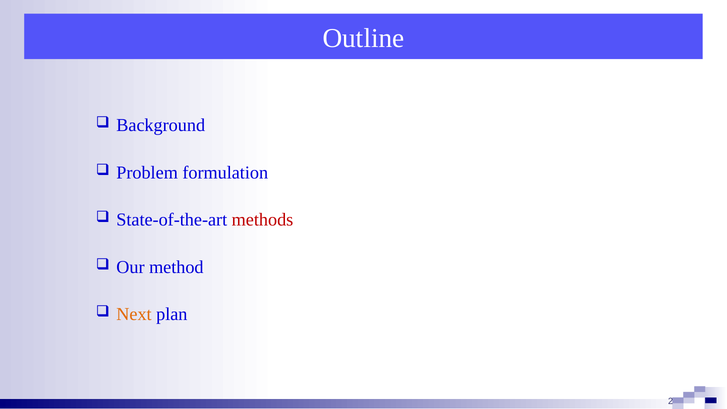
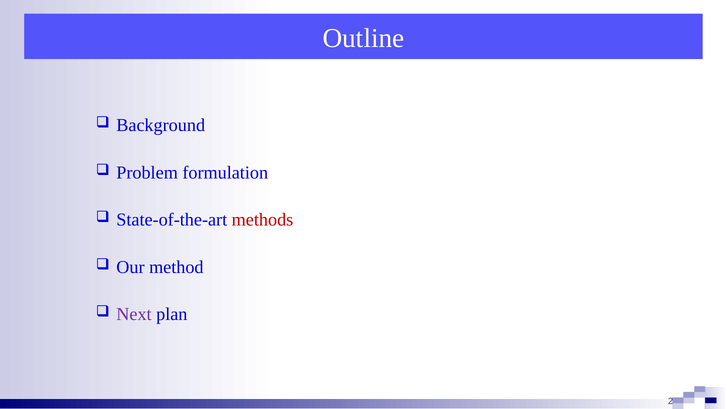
Next colour: orange -> purple (134, 314)
